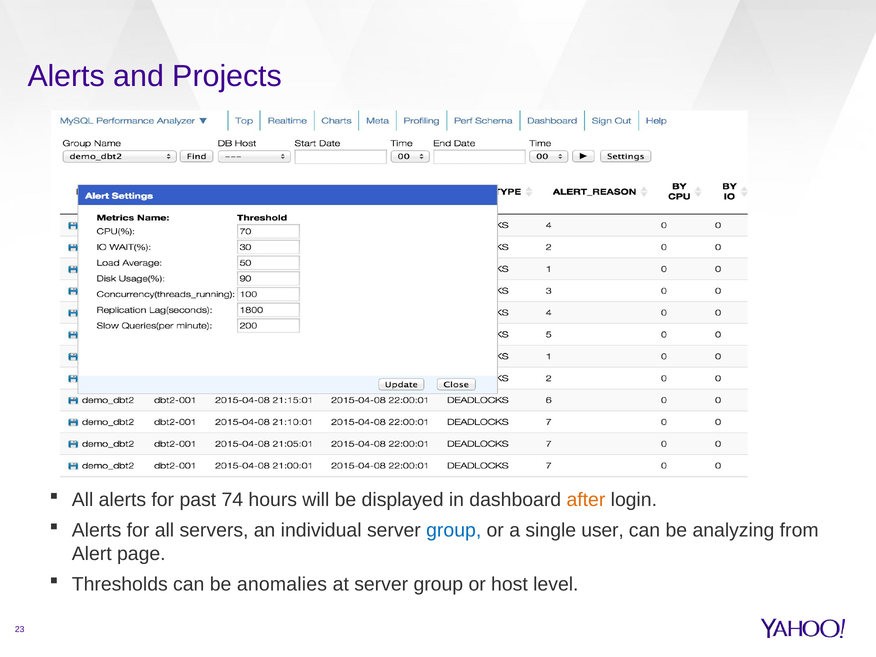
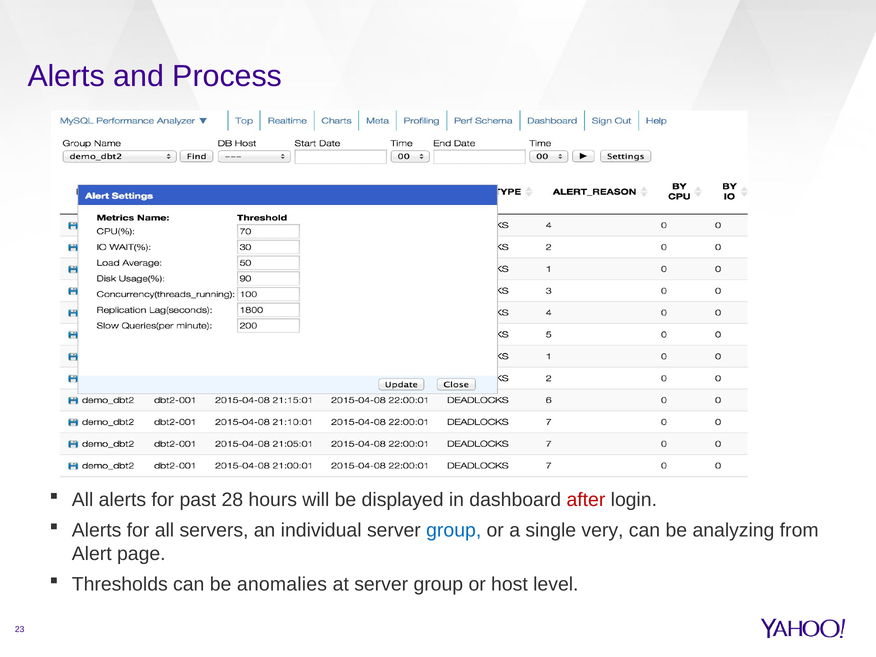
Projects: Projects -> Process (227, 76)
74: 74 -> 28 (232, 500)
after colour: orange -> red (586, 500)
user: user -> very (602, 530)
